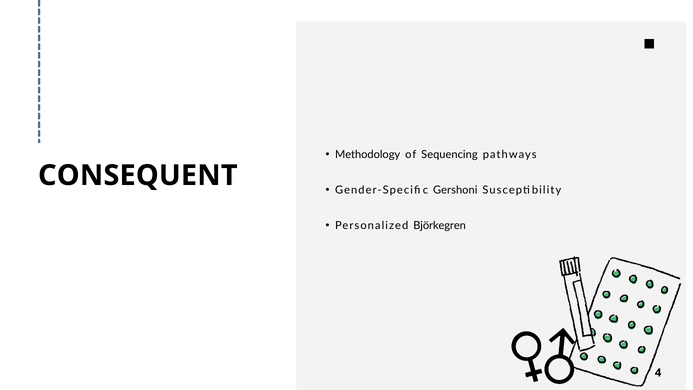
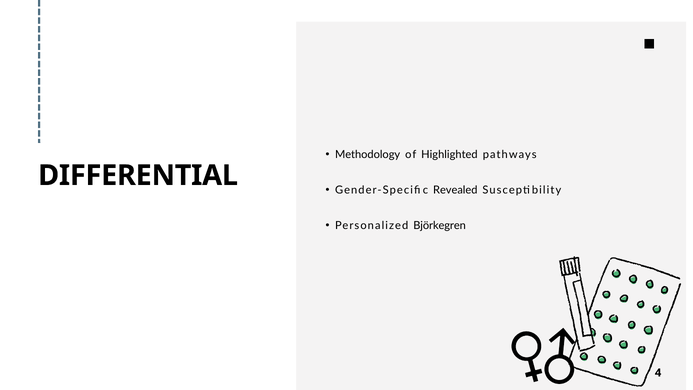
Sequencing: Sequencing -> Highlighted (449, 155)
CONSEQUENT: CONSEQUENT -> DIFFERENTIAL (138, 175)
Gershoni: Gershoni -> Revealed (455, 190)
